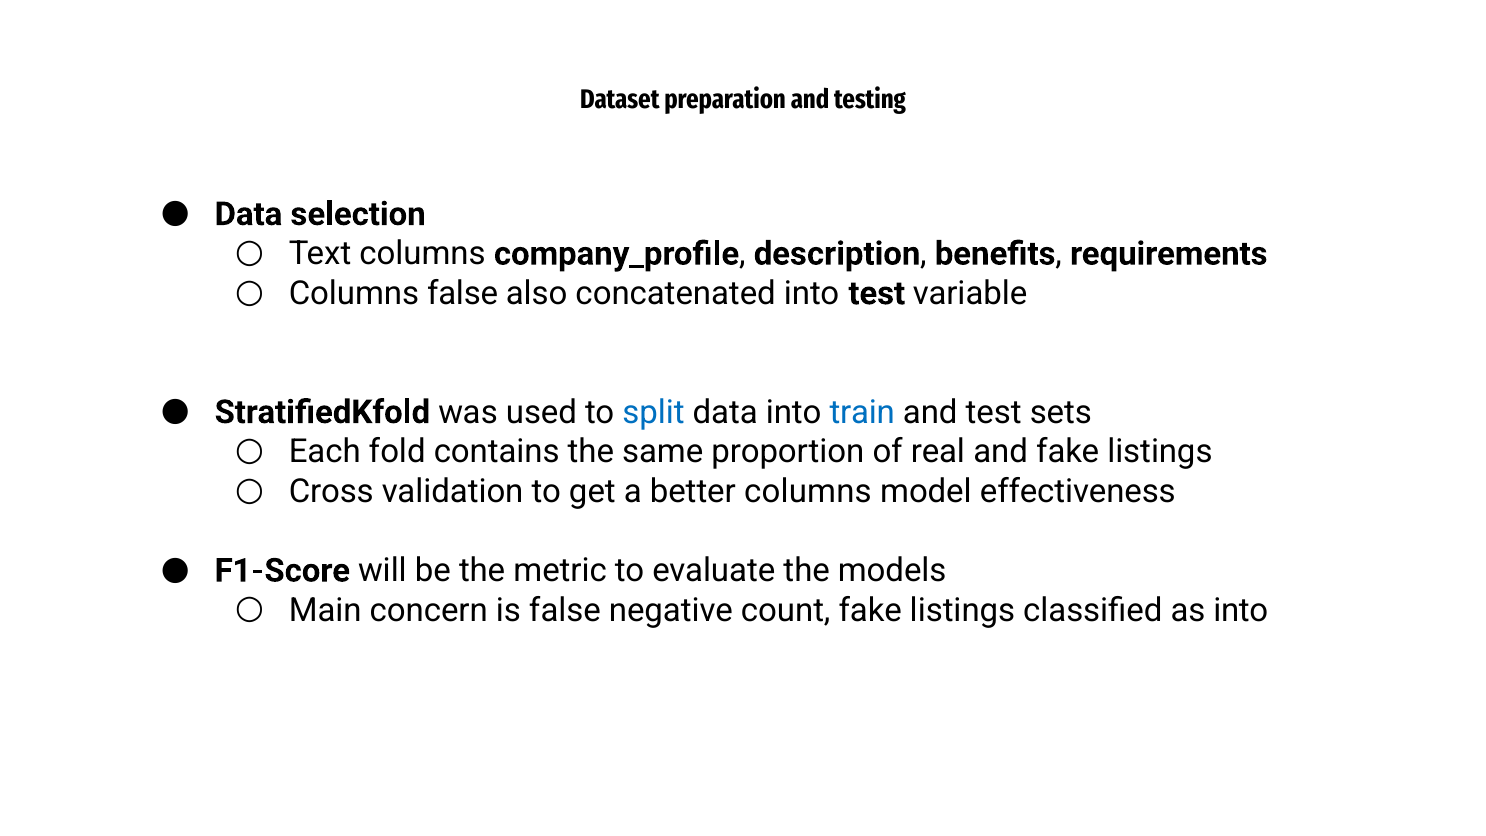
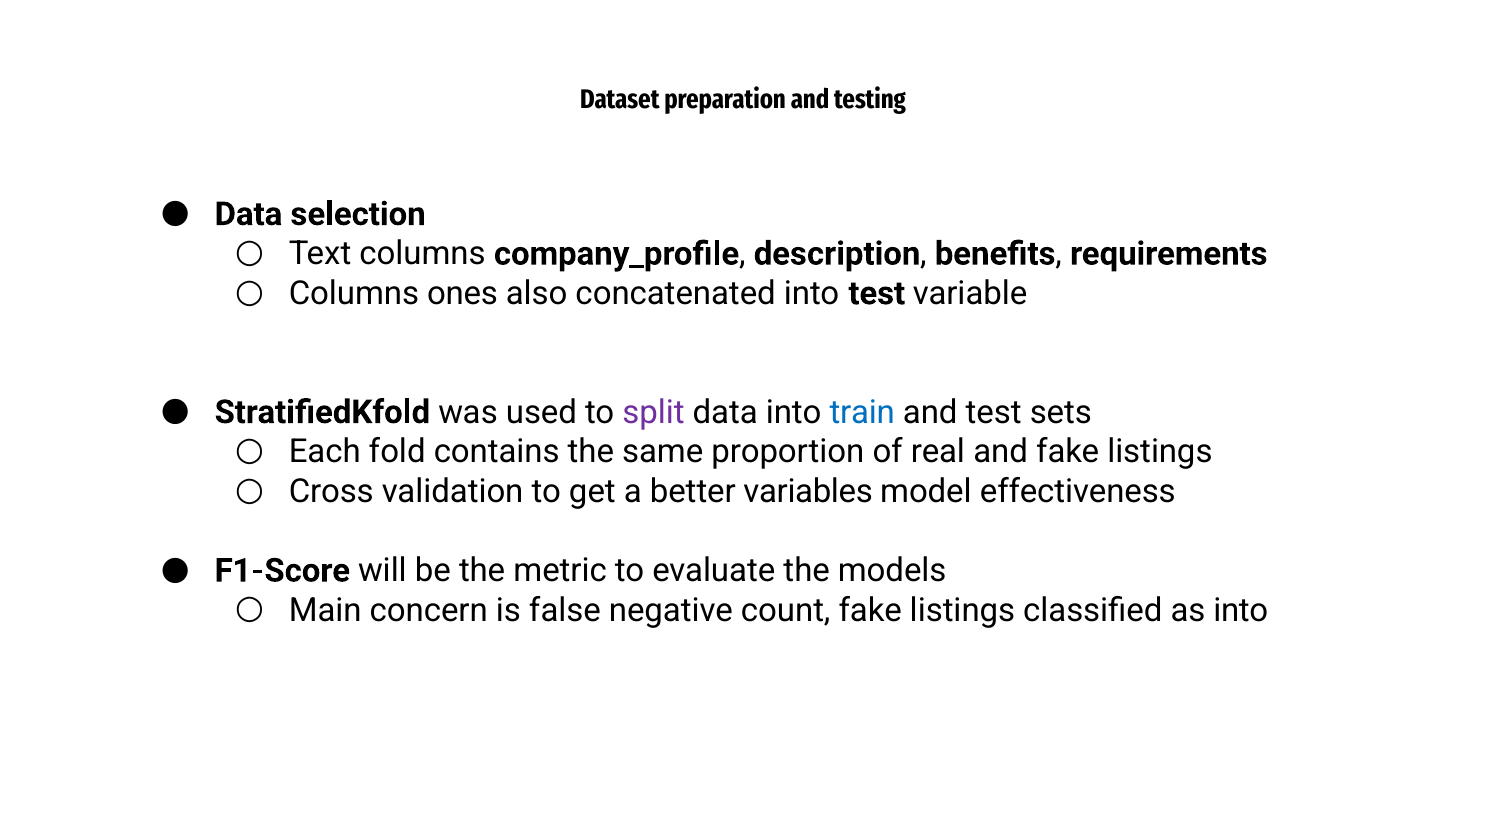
Columns false: false -> ones (463, 293)
split colour: blue -> purple (654, 412)
better columns: columns -> variables (808, 491)
